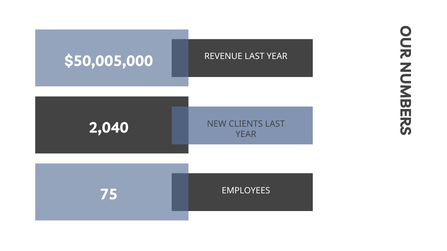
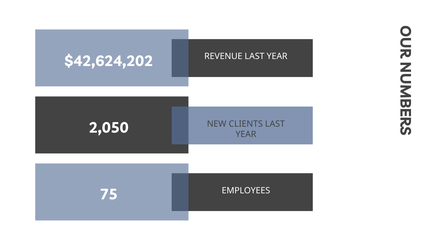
$50,005,000: $50,005,000 -> $42,624,202 (109, 61)
2,040: 2,040 -> 2,050 (109, 128)
